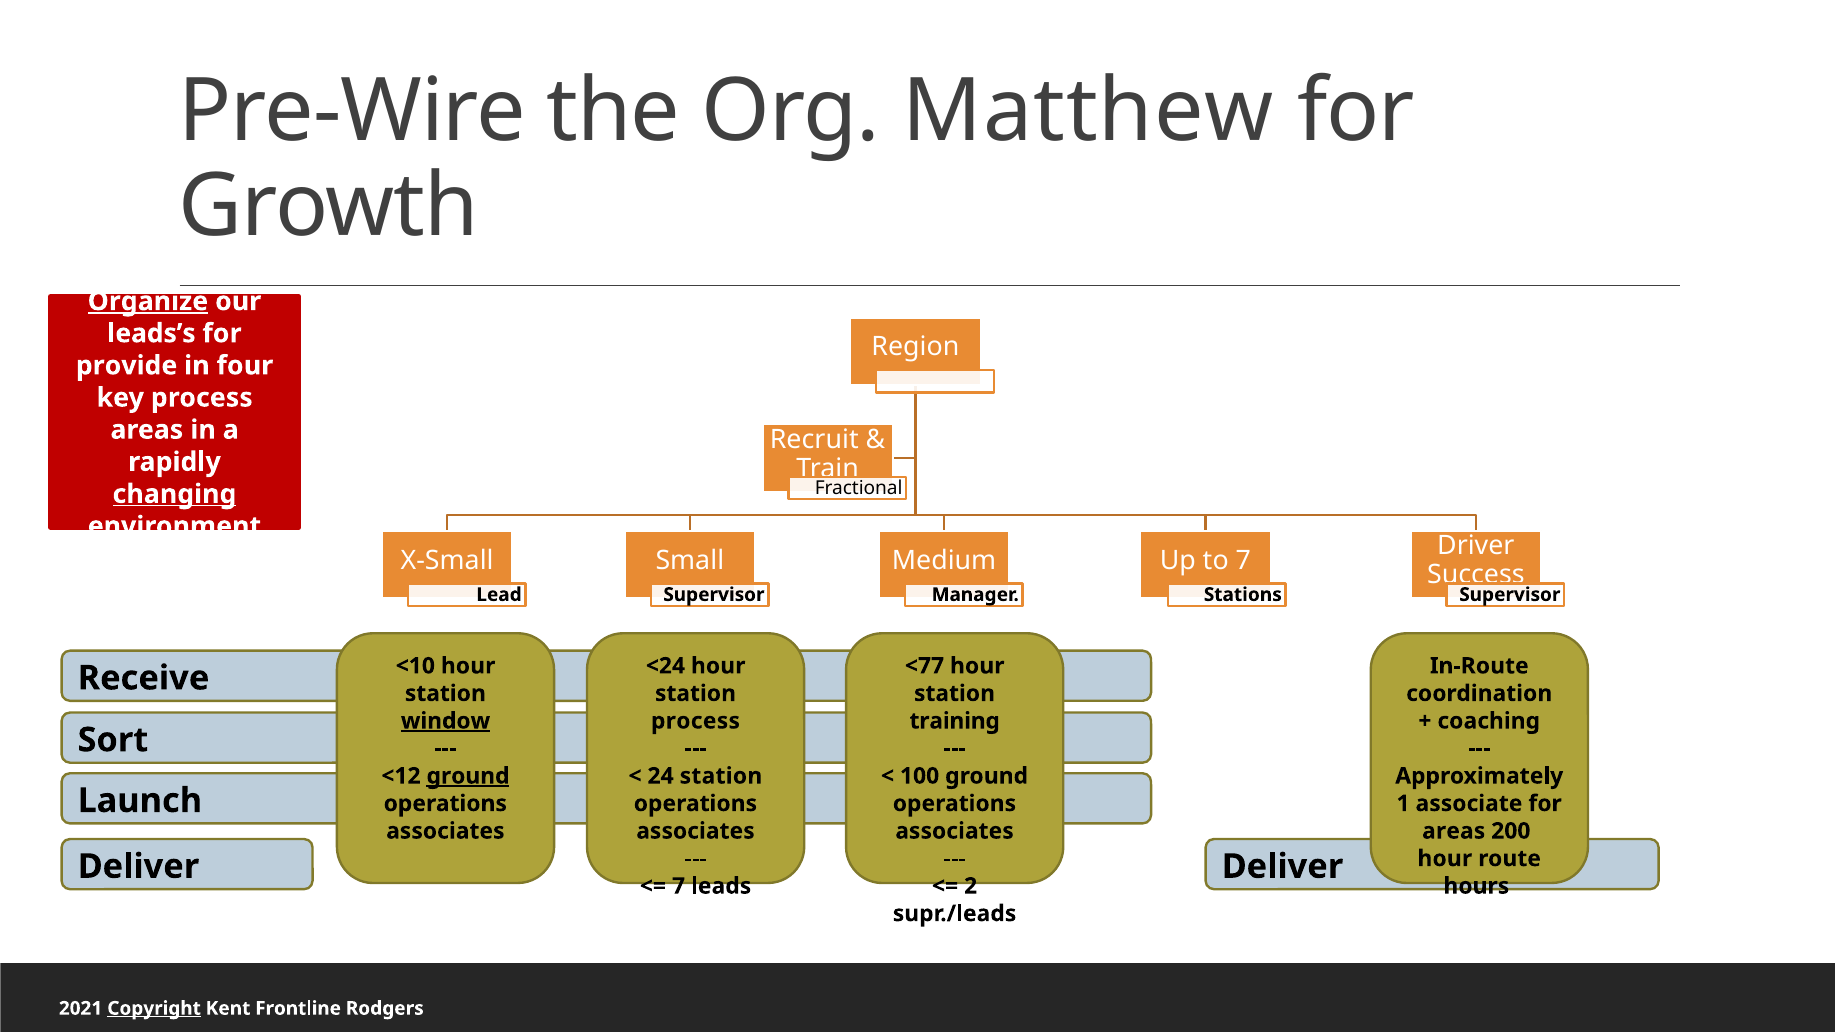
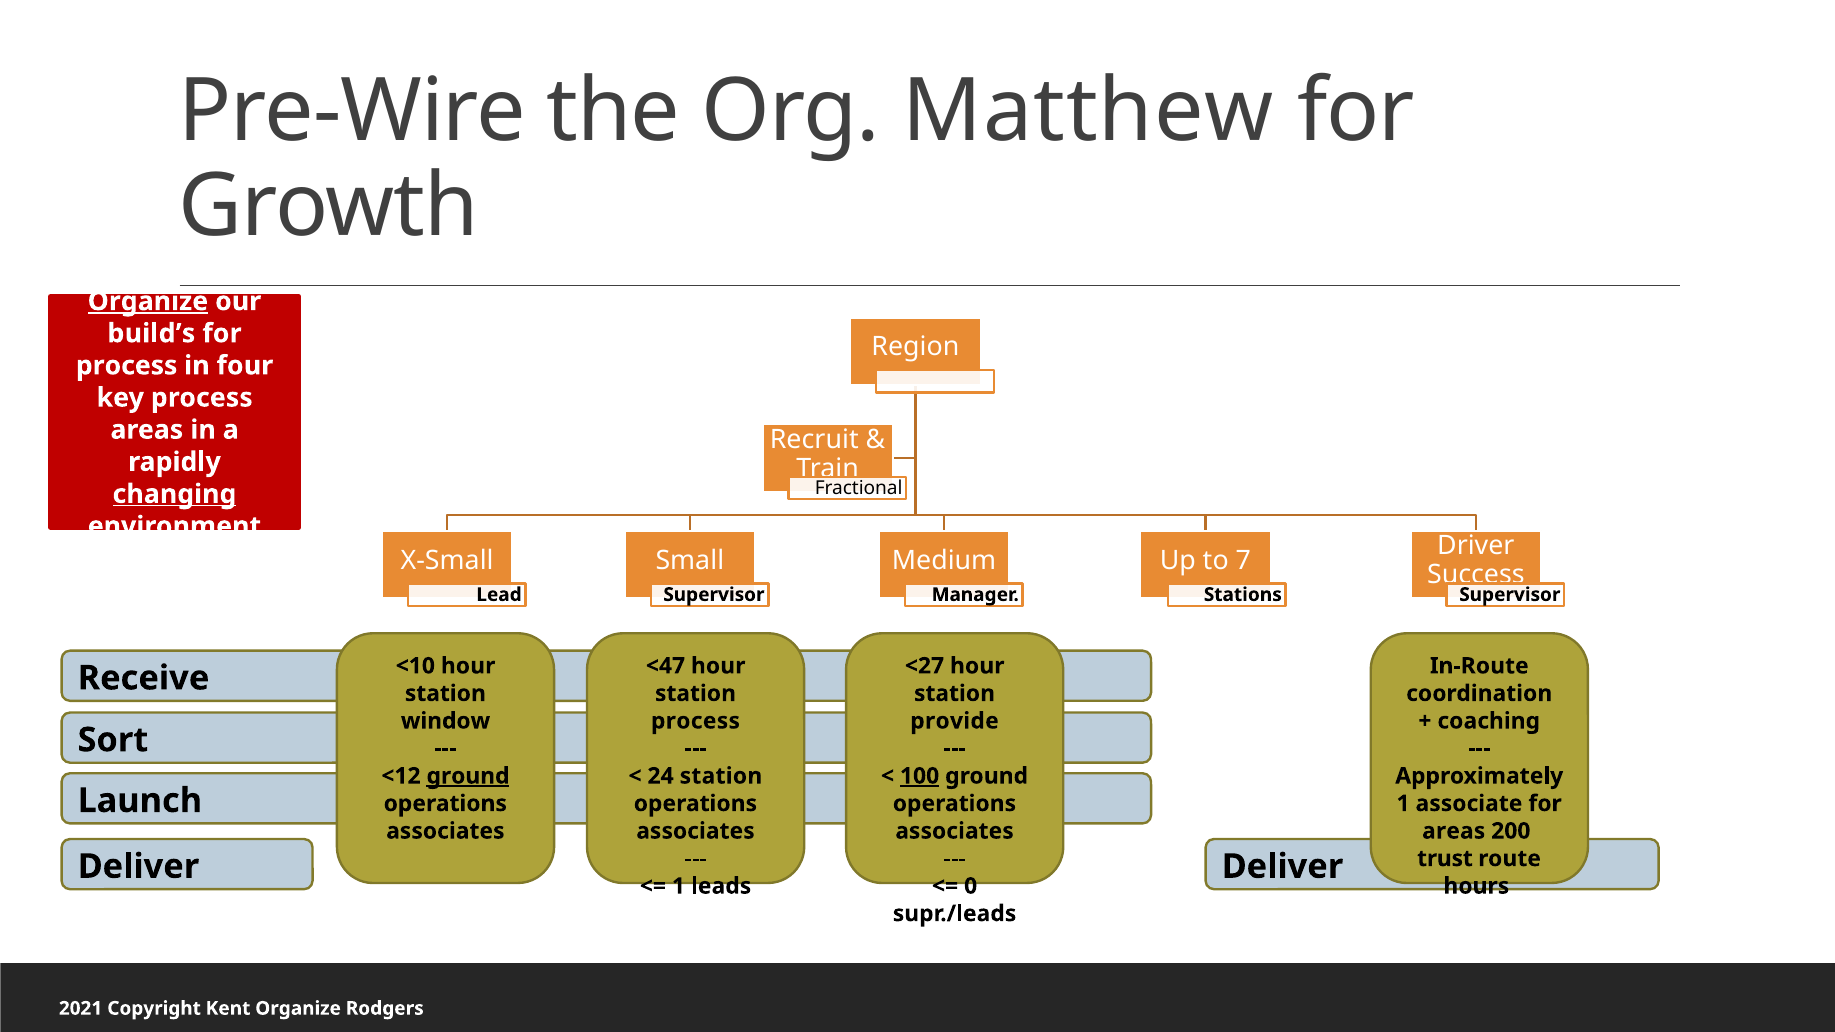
leads’s: leads’s -> build’s (151, 334)
provide: provide -> process (127, 366)
<24: <24 -> <47 (665, 666)
<77: <77 -> <27 (924, 666)
window underline: present -> none (446, 721)
training: training -> provide (955, 721)
100 underline: none -> present (920, 776)
hour: hour -> trust (1445, 859)
7: 7 -> 1 (679, 886)
2: 2 -> 0 (971, 886)
Copyright underline: present -> none (154, 1009)
Kent Frontline: Frontline -> Organize (298, 1009)
